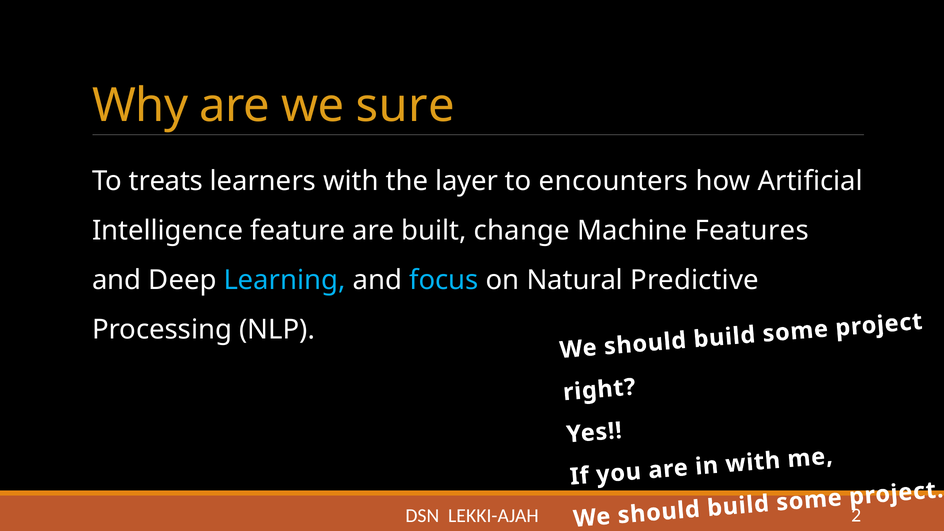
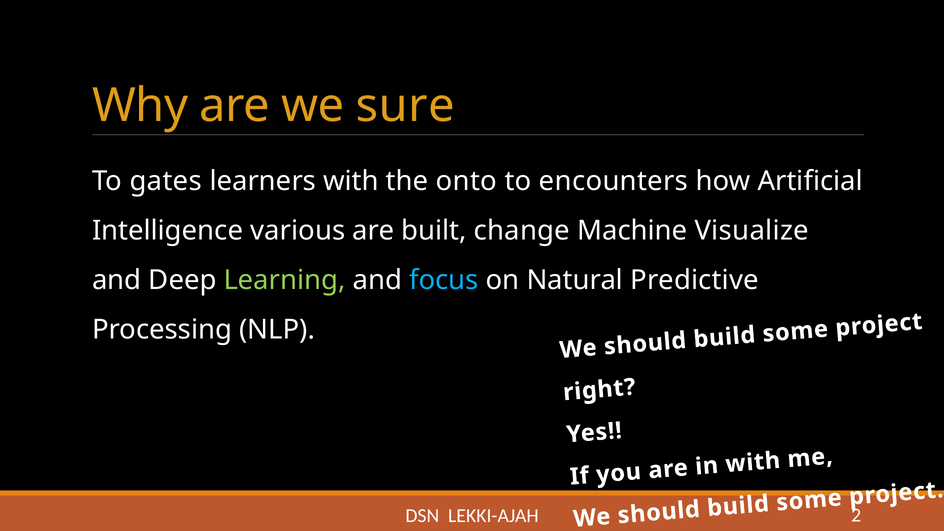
treats: treats -> gates (166, 181)
layer: layer -> onto (466, 181)
feature: feature -> various (298, 231)
Features: Features -> Visualize (752, 231)
Learning colour: light blue -> light green (285, 280)
